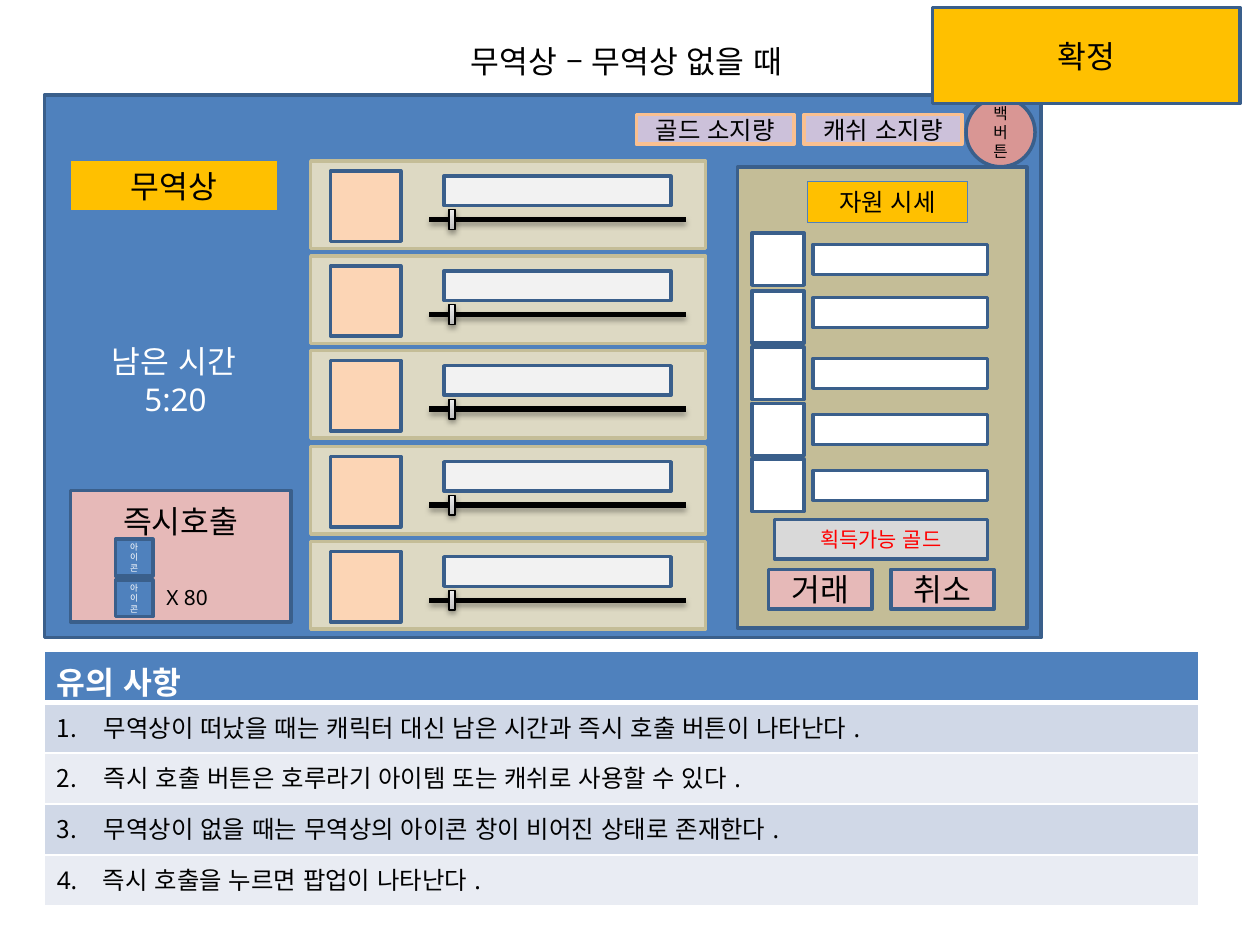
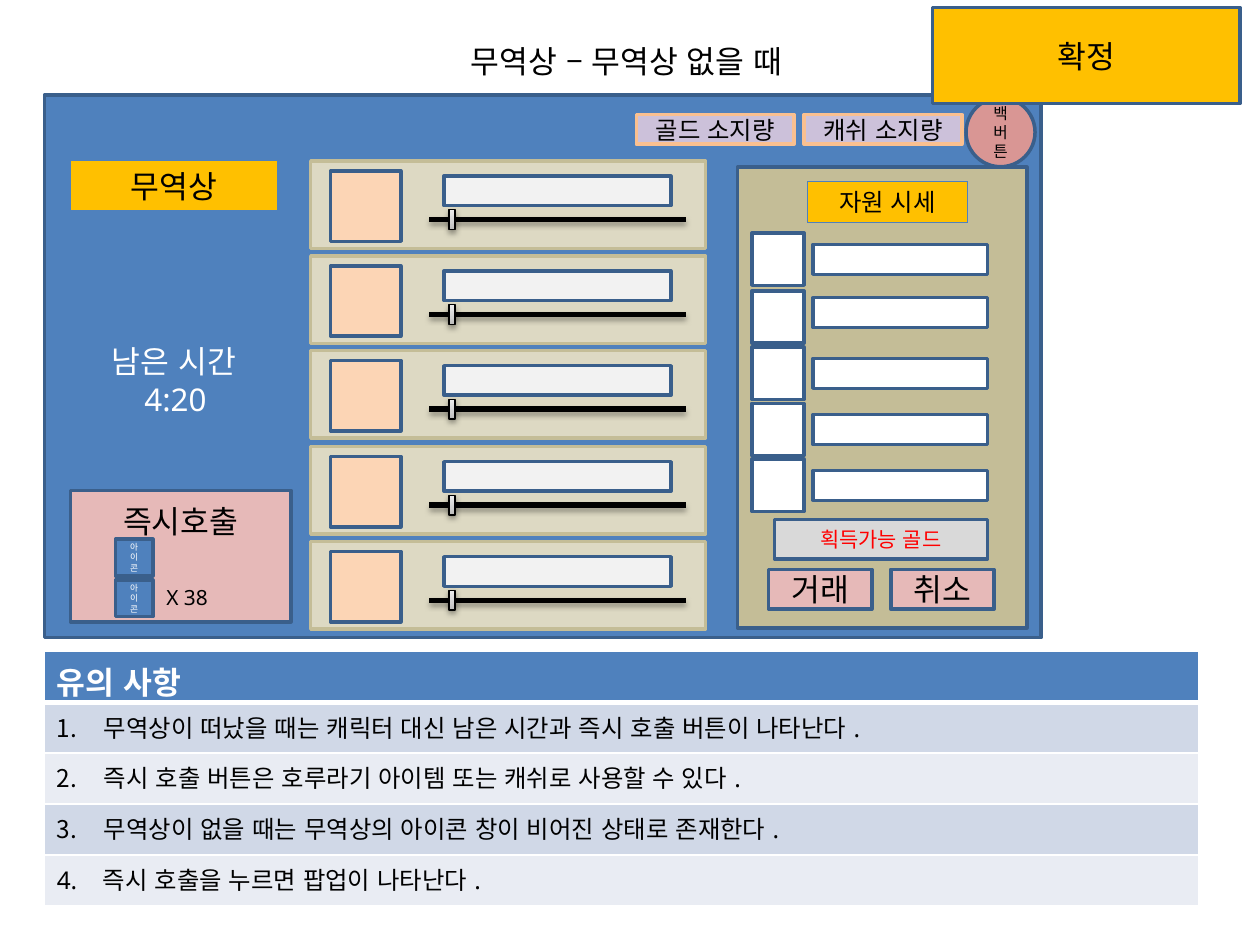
5:20: 5:20 -> 4:20 (175, 401)
80: 80 -> 38 (196, 599)
